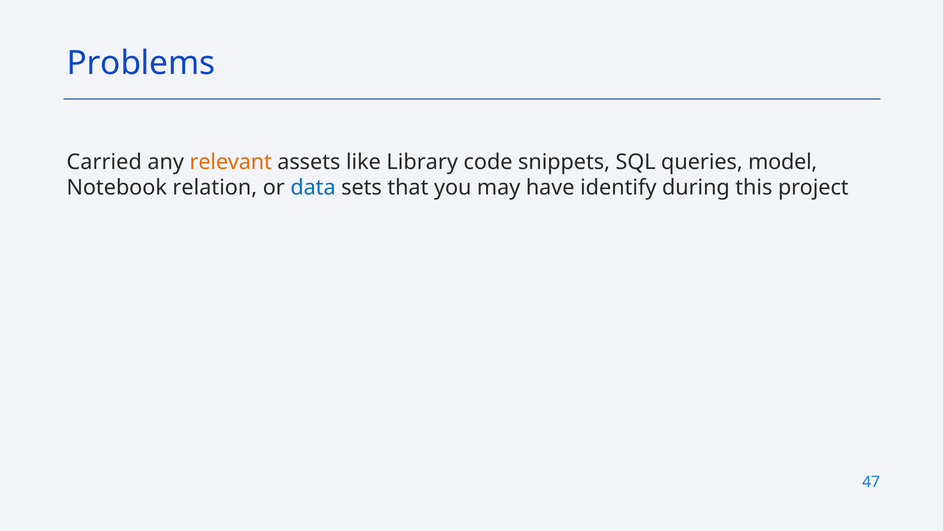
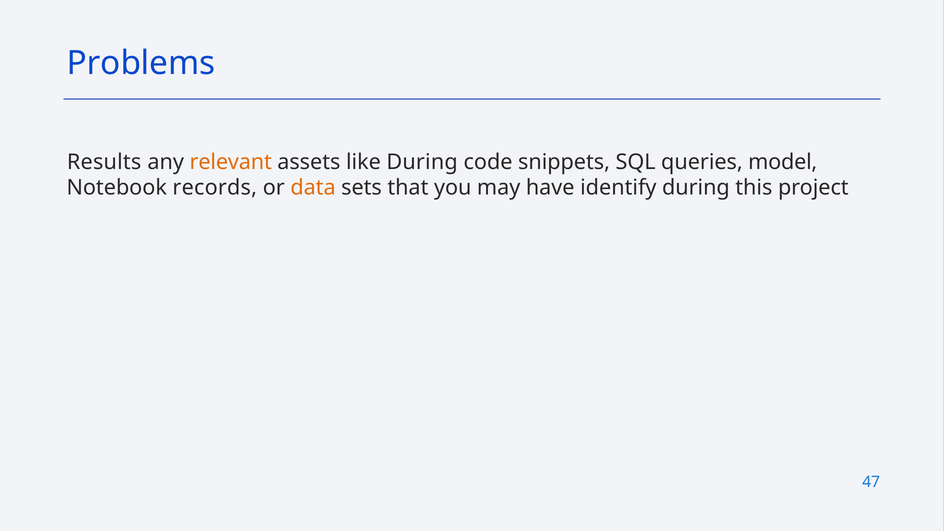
Carried: Carried -> Results (104, 162)
like Library: Library -> During (422, 162)
relation: relation -> records (215, 188)
data colour: blue -> orange (313, 188)
